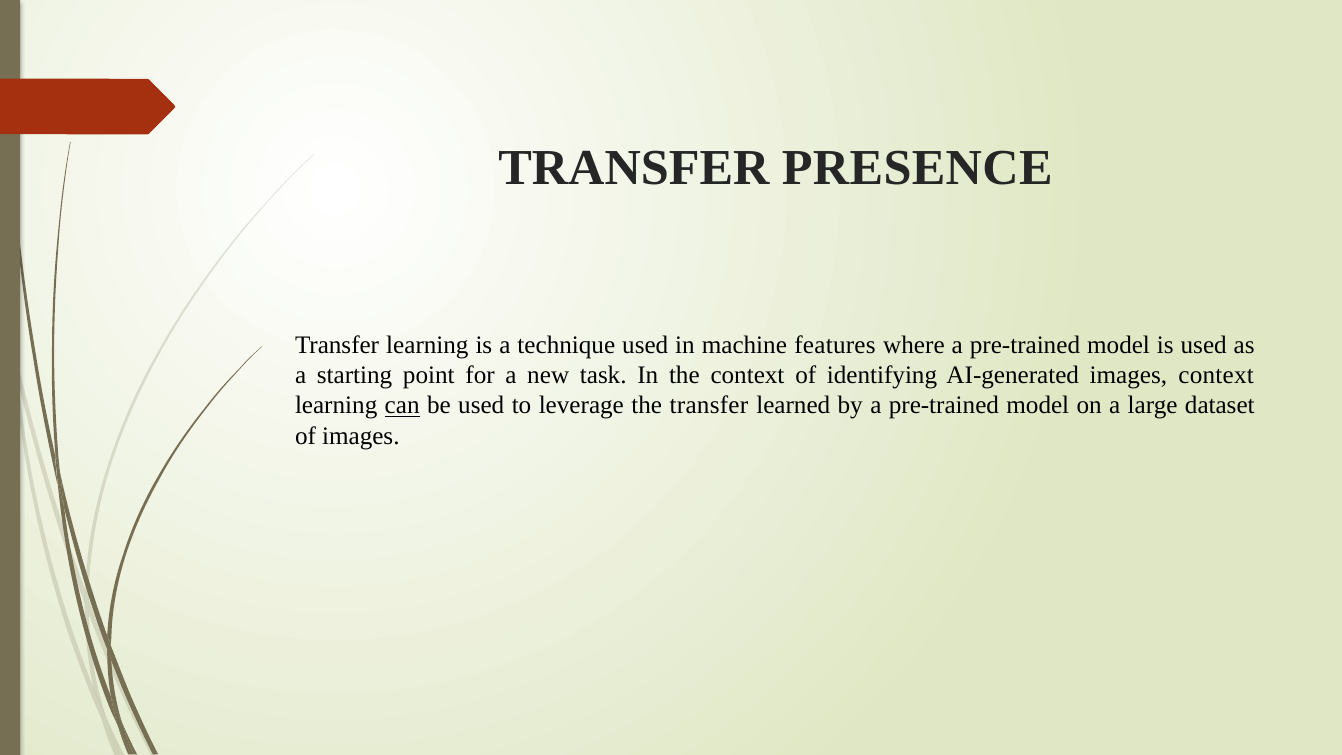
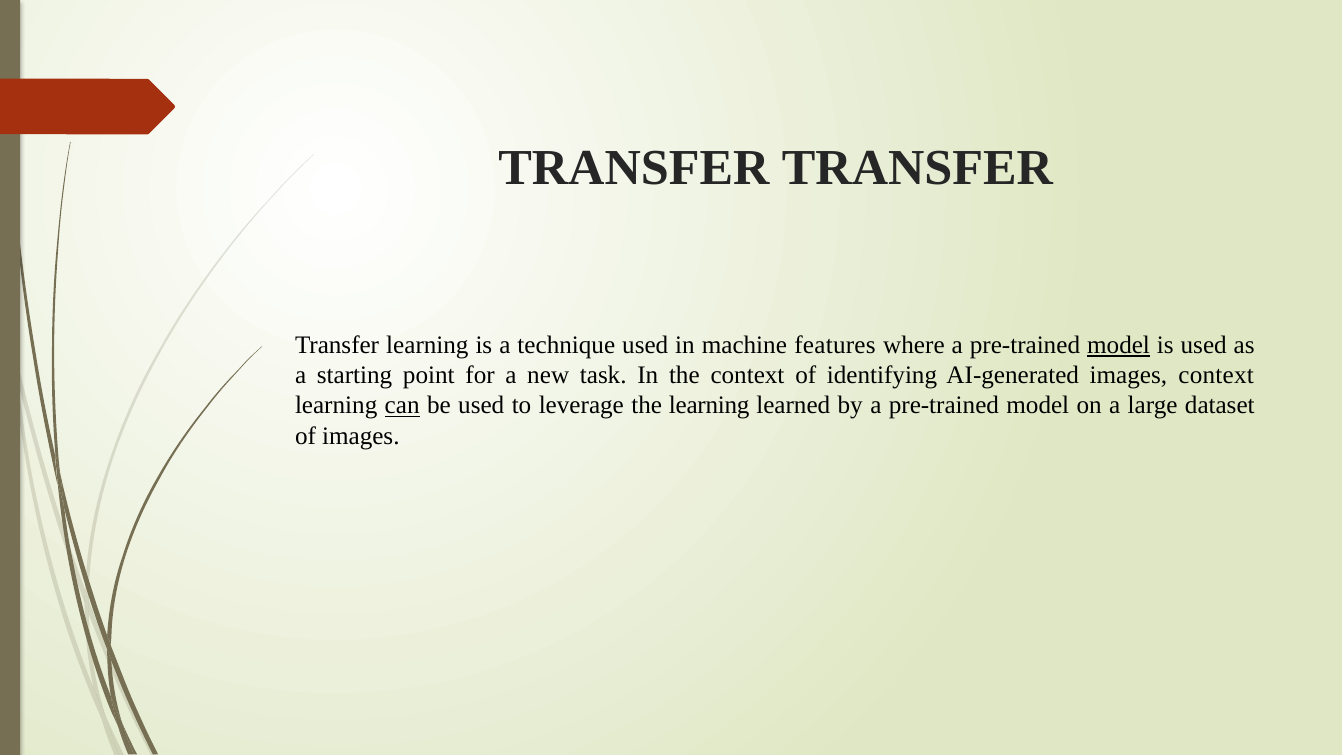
PRESENCE: PRESENCE -> TRANSFER (917, 168)
model underline: none -> present (1119, 345)
the transfer: transfer -> learning (709, 406)
